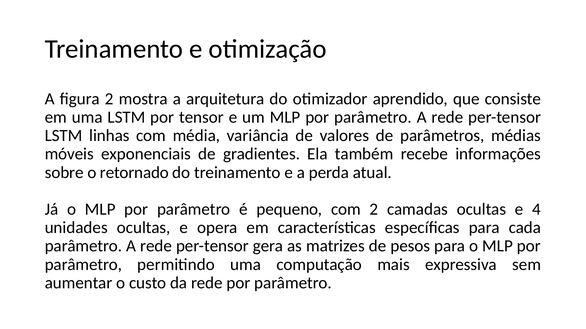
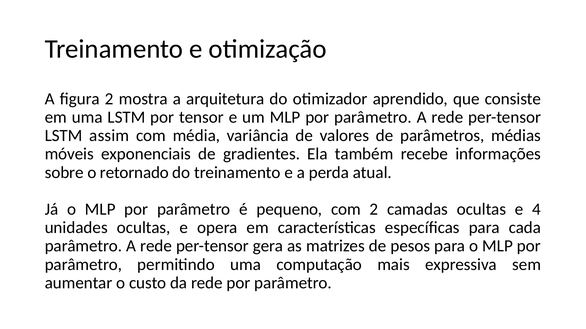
linhas: linhas -> assim (109, 136)
